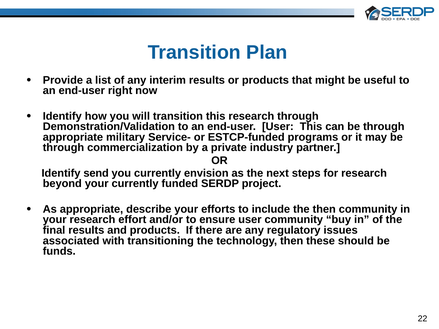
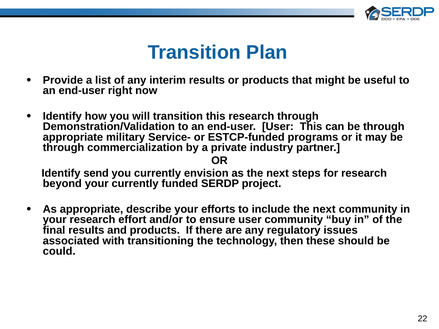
include the then: then -> next (324, 209)
funds: funds -> could (59, 251)
